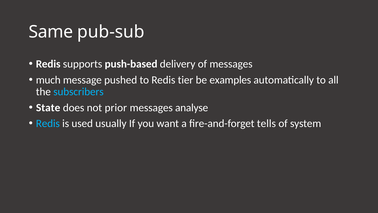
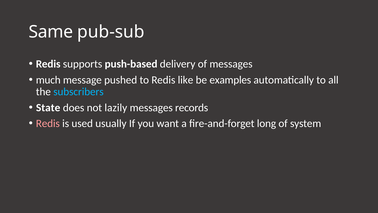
tier: tier -> like (186, 80)
prior: prior -> lazily (116, 107)
analyse: analyse -> records (192, 107)
Redis colour: light blue -> pink (48, 123)
tells: tells -> long (267, 123)
